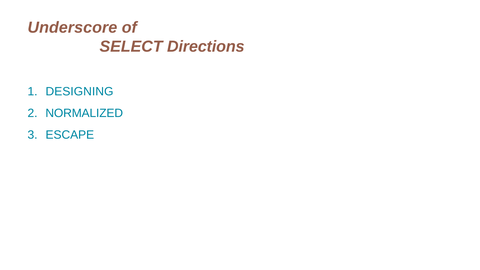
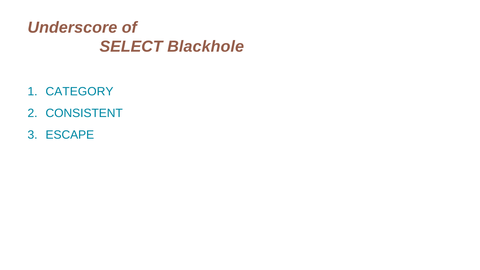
Directions: Directions -> Blackhole (206, 47)
DESIGNING: DESIGNING -> CATEGORY (79, 92)
NORMALIZED: NORMALIZED -> CONSISTENT (84, 113)
